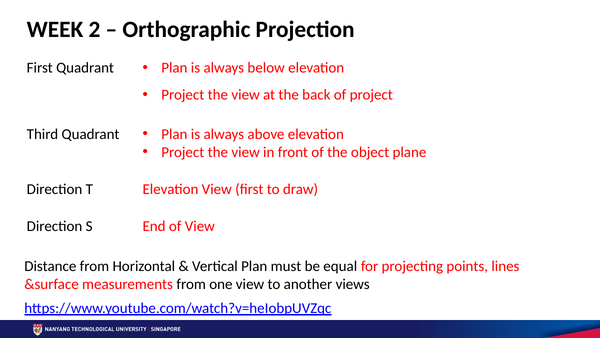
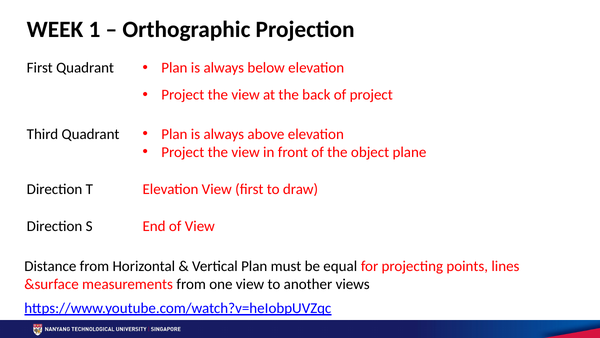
2: 2 -> 1 (94, 30)
